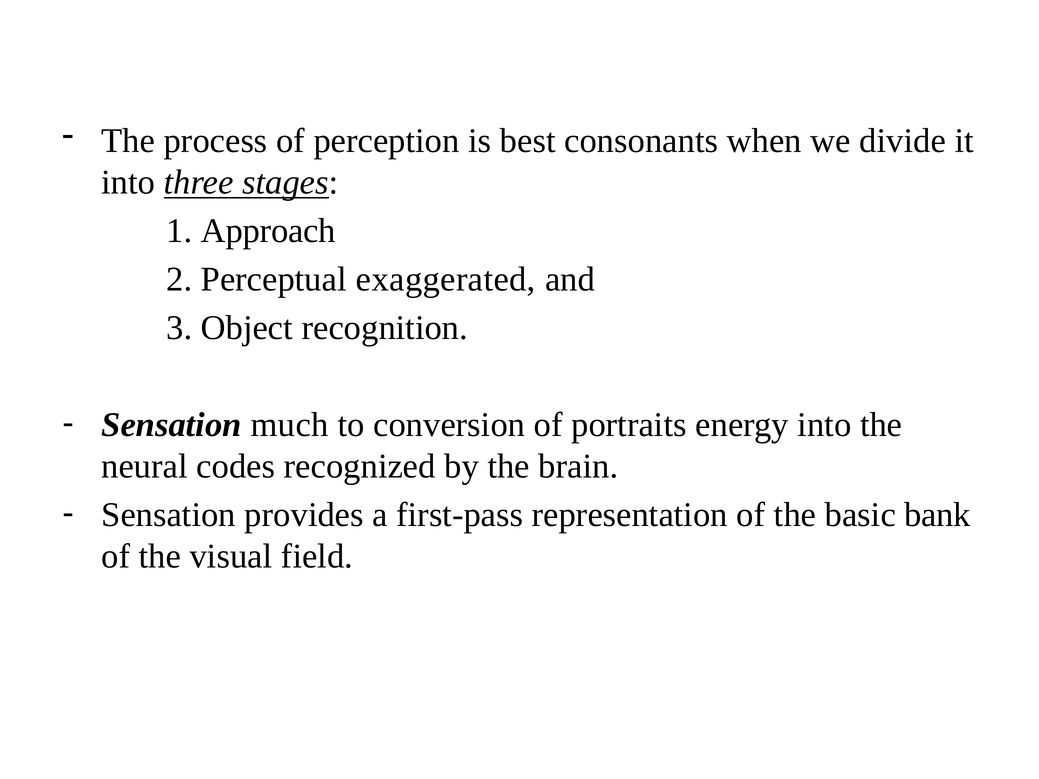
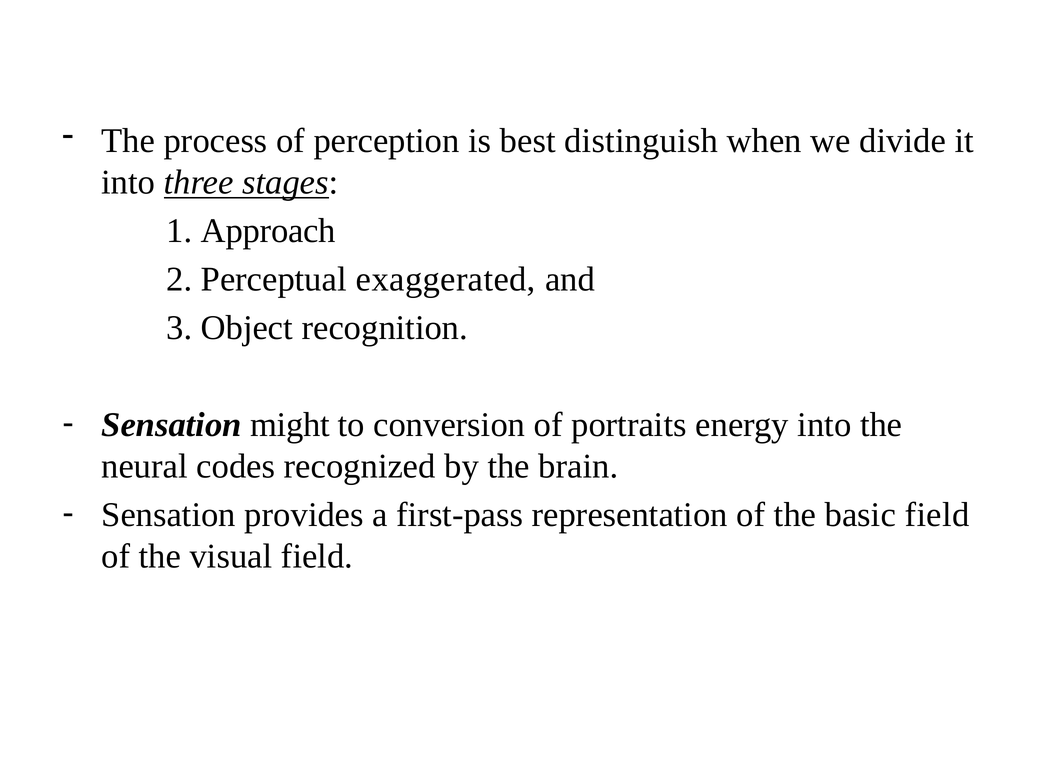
consonants: consonants -> distinguish (641, 141)
much: much -> might (290, 425)
basic bank: bank -> field (937, 515)
